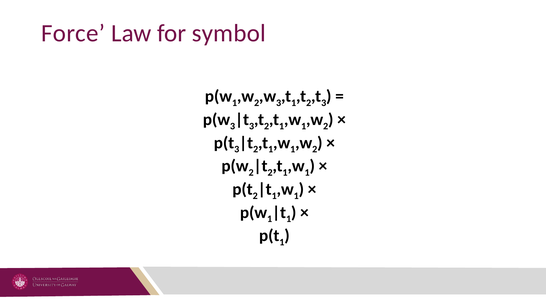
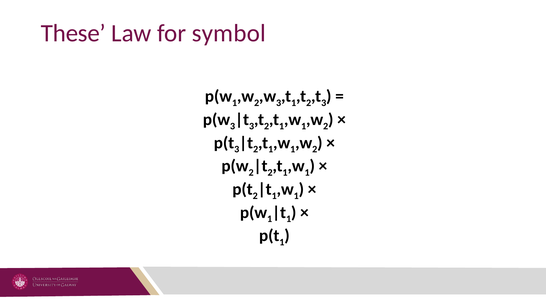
Force: Force -> These (73, 33)
